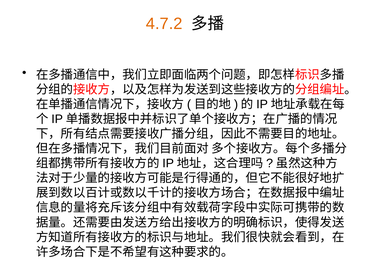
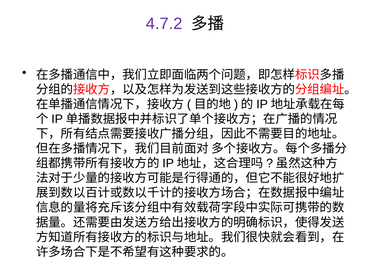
4.7.2 colour: orange -> purple (164, 24)
